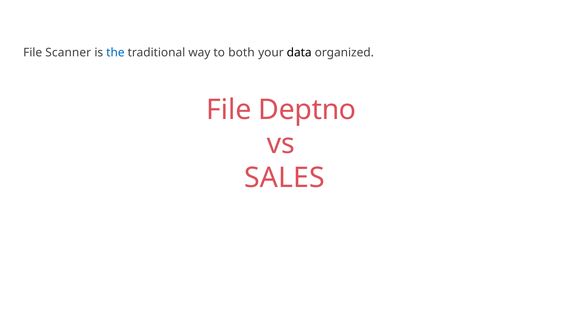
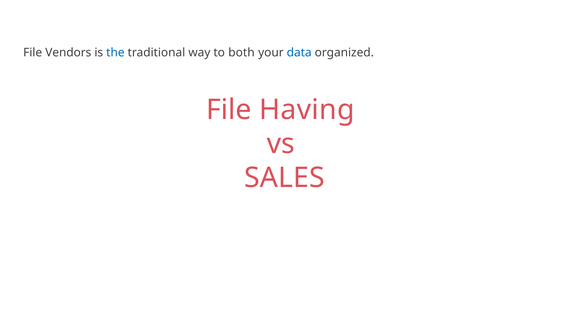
Scanner: Scanner -> Vendors (68, 52)
data colour: black -> blue (299, 52)
Deptno: Deptno -> Having (307, 110)
